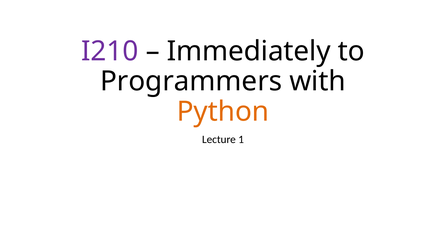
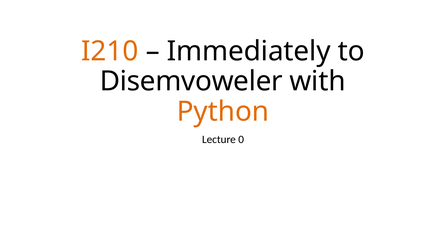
I210 colour: purple -> orange (110, 51)
Programmers: Programmers -> Disemvoweler (191, 81)
1: 1 -> 0 (241, 139)
